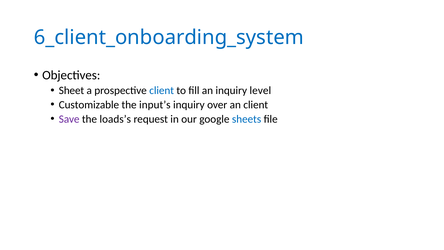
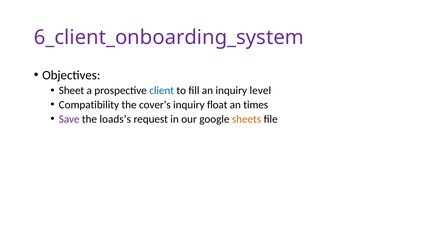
6_client_onboarding_system colour: blue -> purple (169, 37)
Customizable: Customizable -> Compatibility (89, 105)
input’s: input’s -> cover’s (155, 105)
over: over -> float (217, 105)
an client: client -> times (256, 105)
sheets colour: blue -> orange (247, 119)
